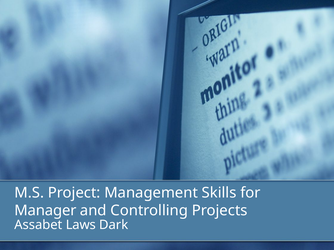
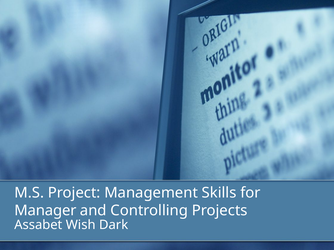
Laws: Laws -> Wish (81, 225)
